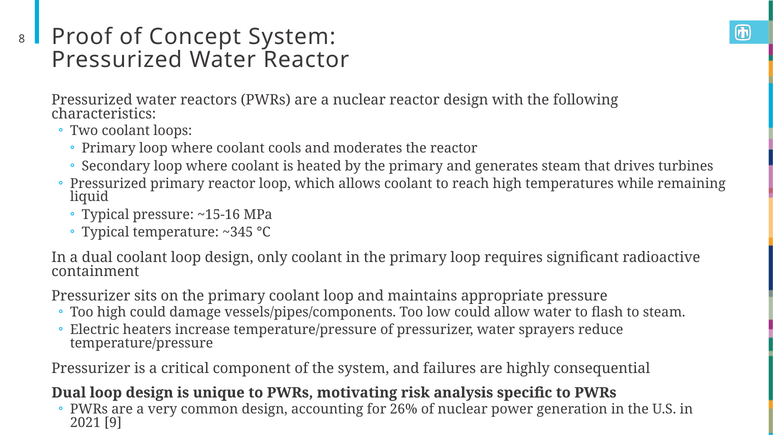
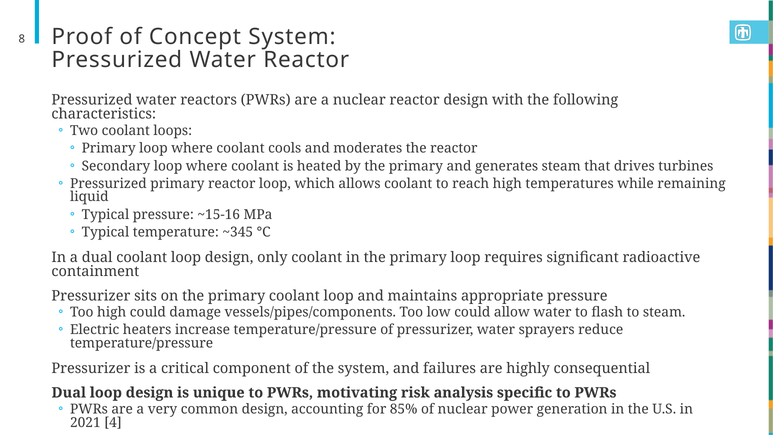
26%: 26% -> 85% (404, 409)
9: 9 -> 4 (113, 422)
